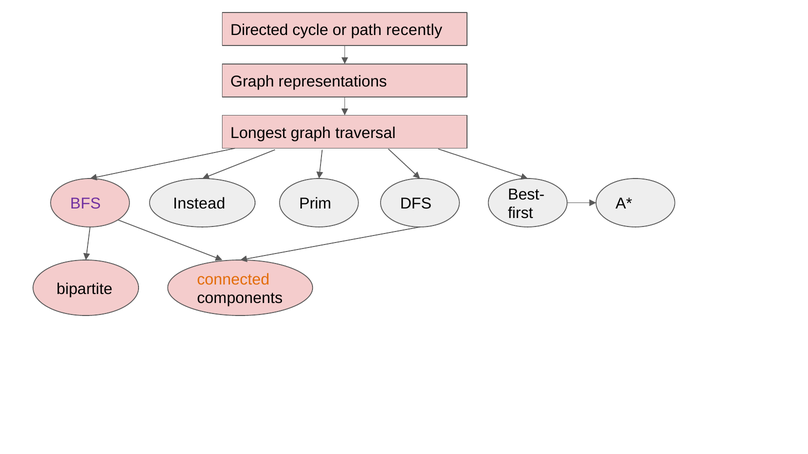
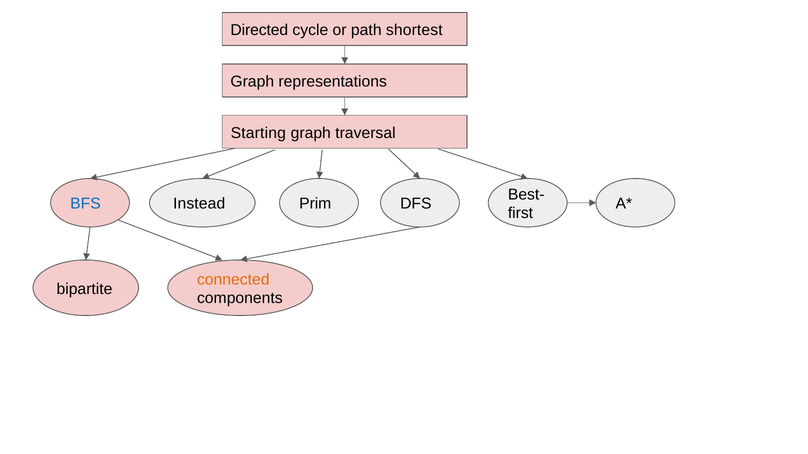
recently: recently -> shortest (414, 30)
Longest: Longest -> Starting (258, 133)
BFS colour: purple -> blue (85, 204)
